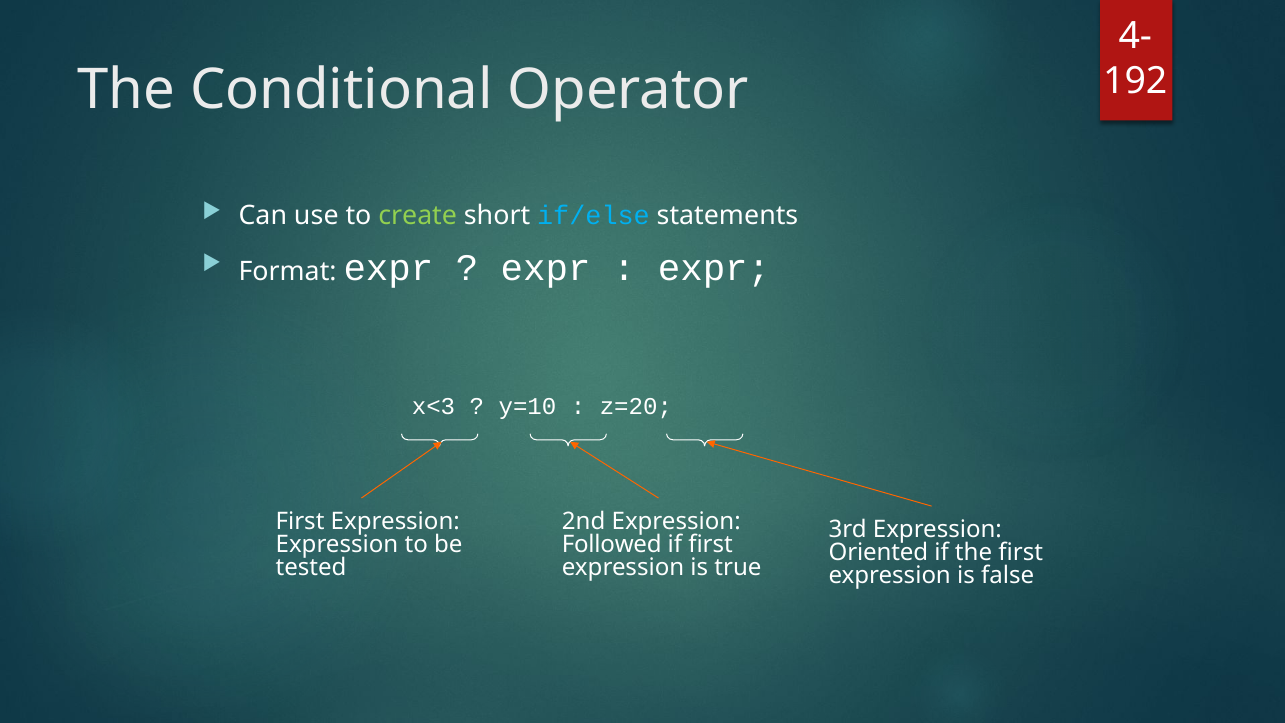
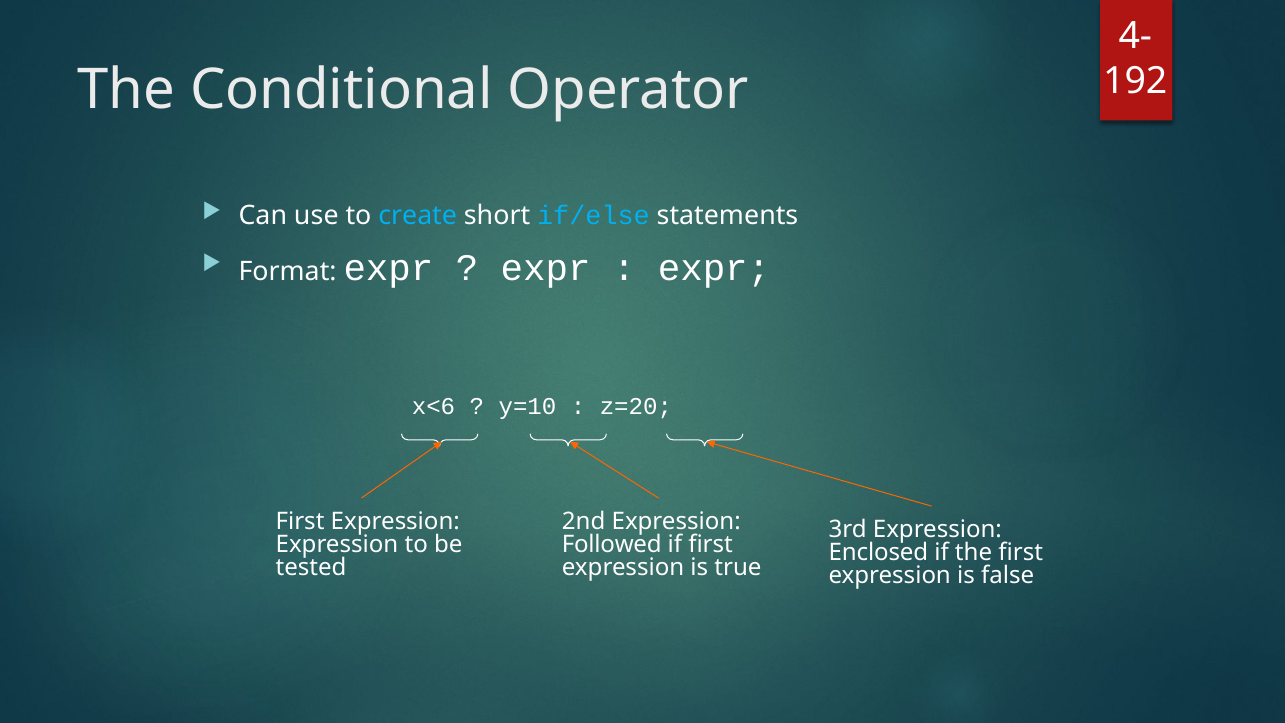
create colour: light green -> light blue (418, 216)
x<3: x<3 -> x<6 (434, 406)
Oriented: Oriented -> Enclosed (878, 552)
